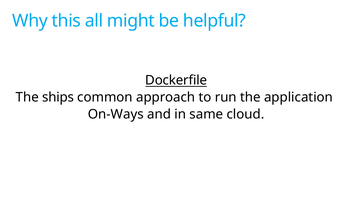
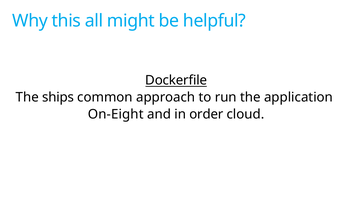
On-Ways: On-Ways -> On-Eight (116, 114)
same: same -> order (206, 114)
